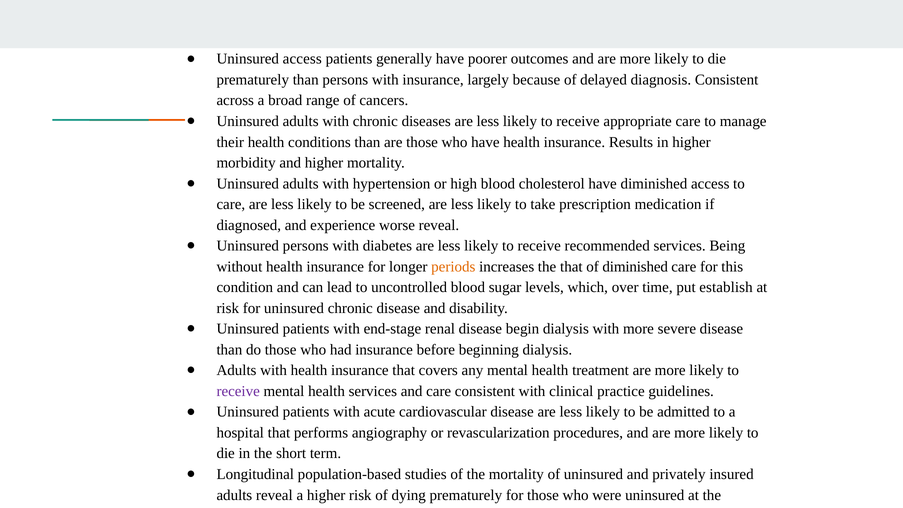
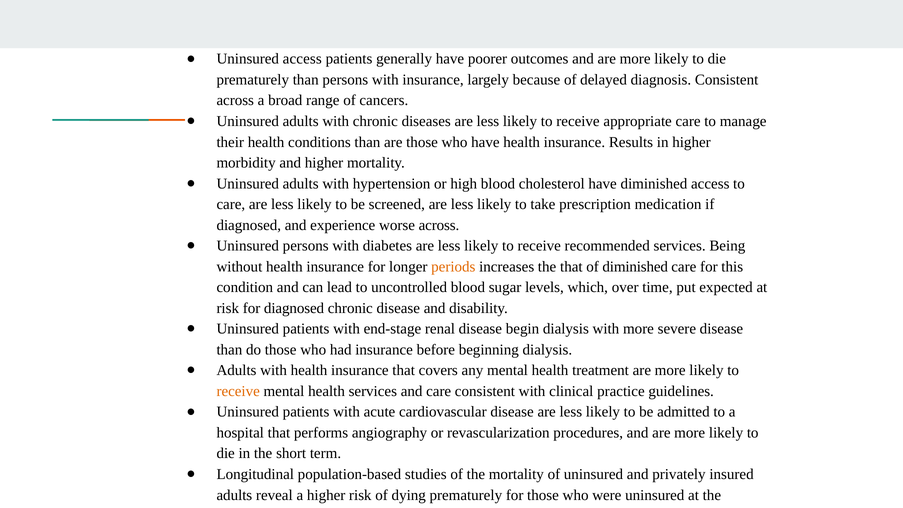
worse reveal: reveal -> across (439, 225)
establish: establish -> expected (726, 287)
for uninsured: uninsured -> diagnosed (294, 308)
receive colour: purple -> orange (238, 391)
